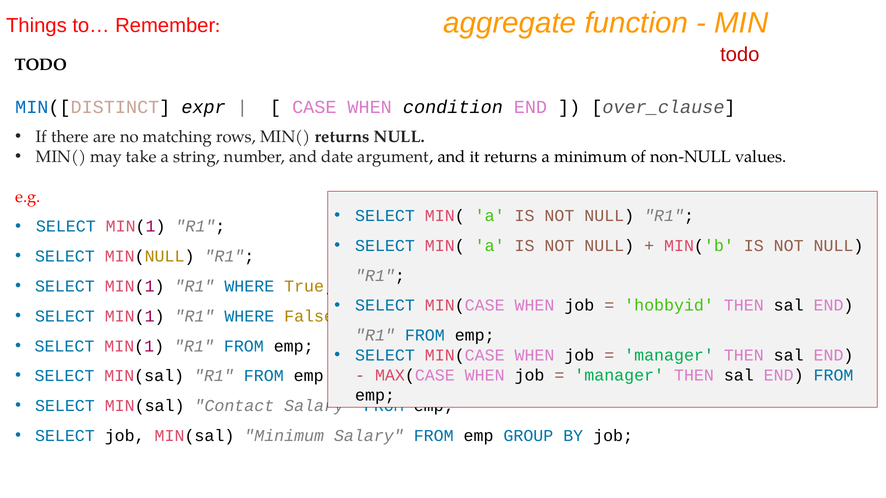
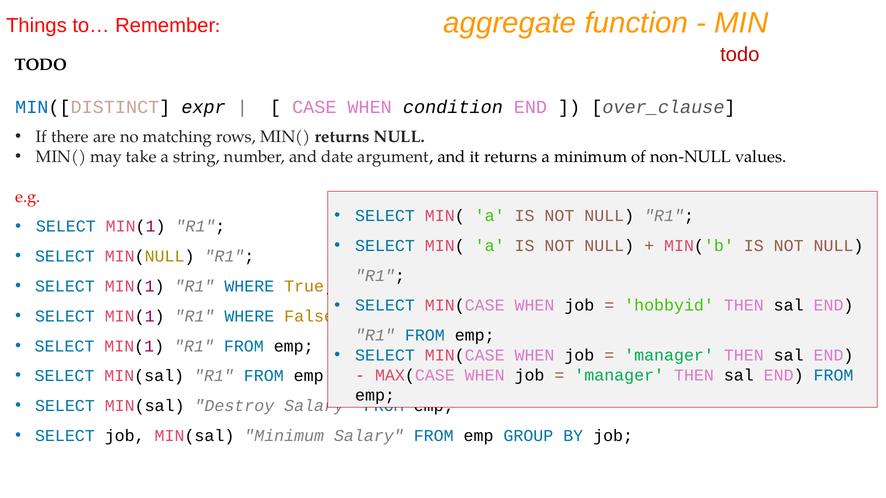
Contact: Contact -> Destroy (234, 406)
